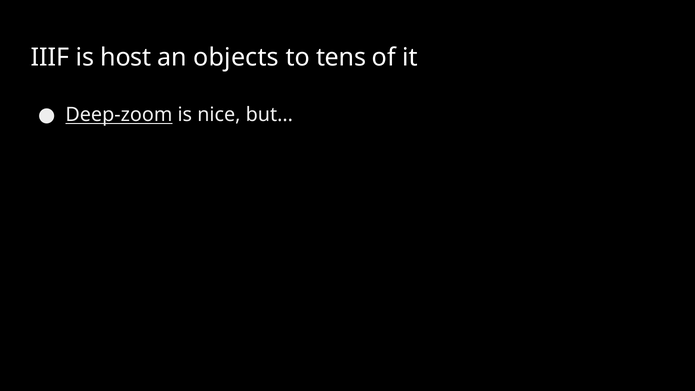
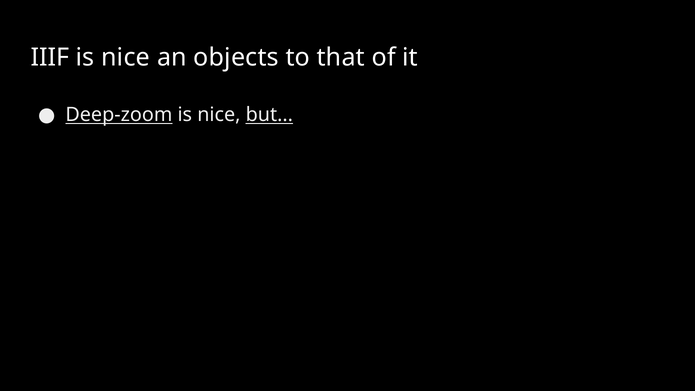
IIIF is host: host -> nice (126, 58)
tens: tens -> that (341, 58)
but underline: none -> present (269, 115)
